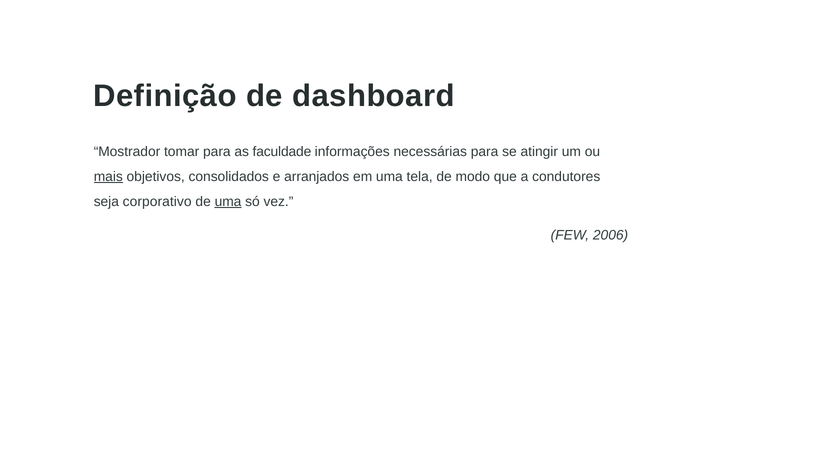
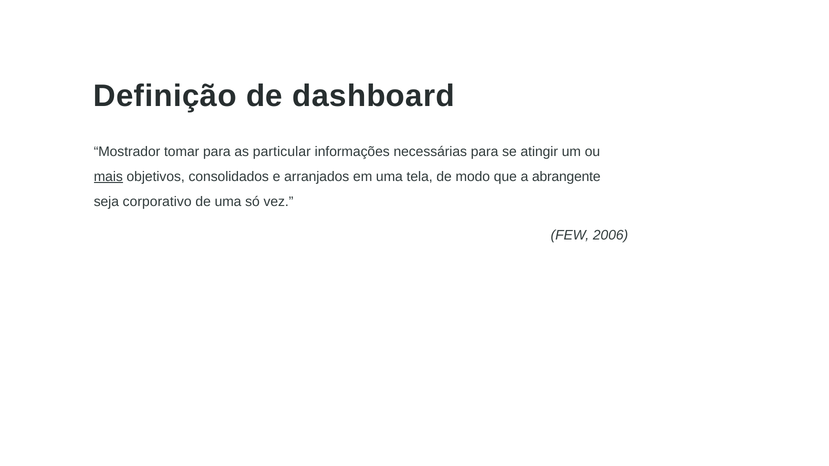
faculdade: faculdade -> particular (282, 152)
condutores: condutores -> abrangente (566, 177)
uma underline: present -> none (228, 202)
